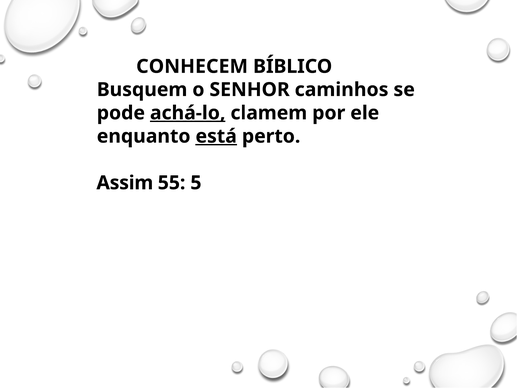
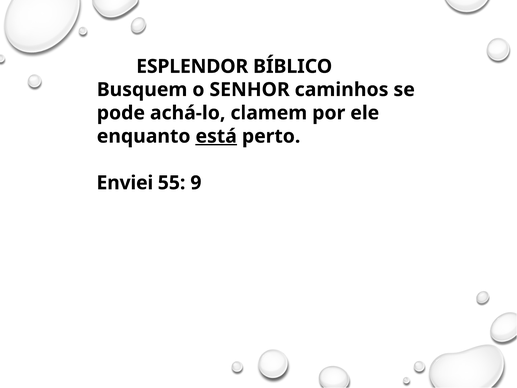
CONHECEM: CONHECEM -> ESPLENDOR (192, 66)
achá-lo underline: present -> none (188, 113)
Assim: Assim -> Enviei (125, 183)
5: 5 -> 9 (196, 183)
